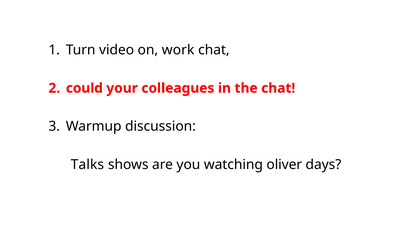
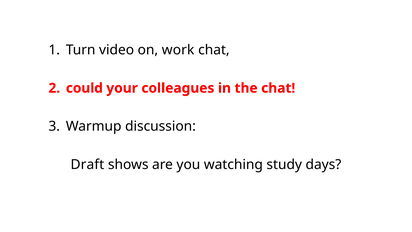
Talks: Talks -> Draft (87, 165)
oliver: oliver -> study (284, 165)
